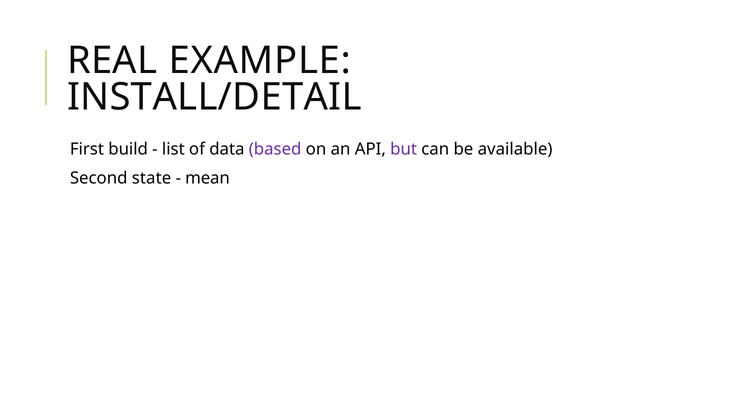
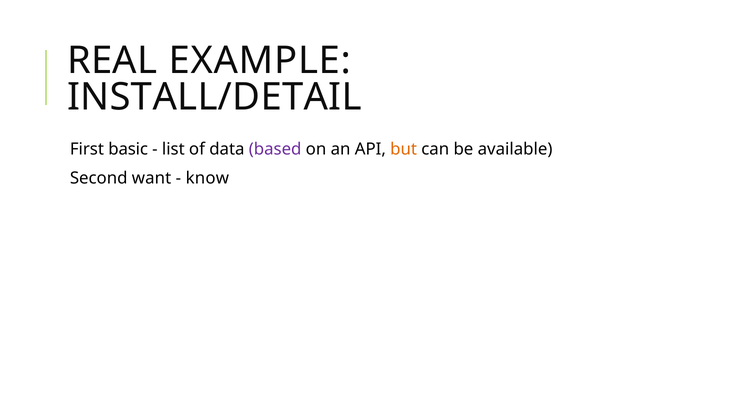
build: build -> basic (128, 149)
but colour: purple -> orange (404, 149)
state: state -> want (152, 178)
mean: mean -> know (207, 178)
